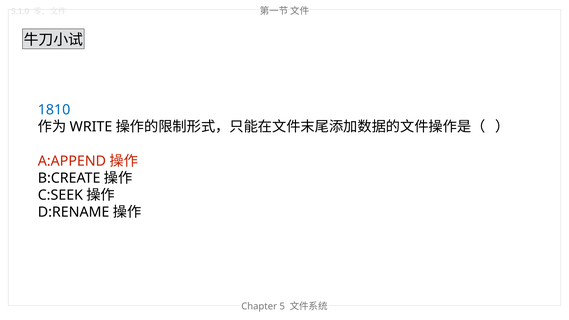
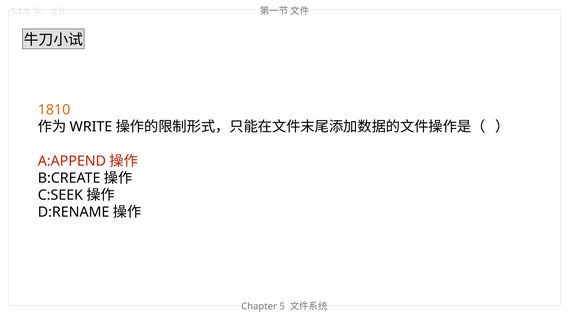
1810 colour: blue -> orange (54, 110)
